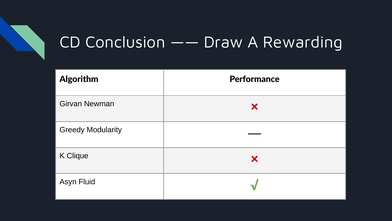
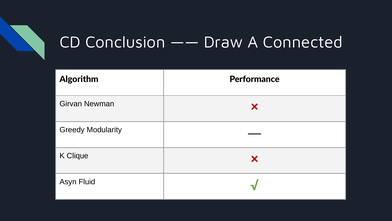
Rewarding: Rewarding -> Connected (303, 42)
